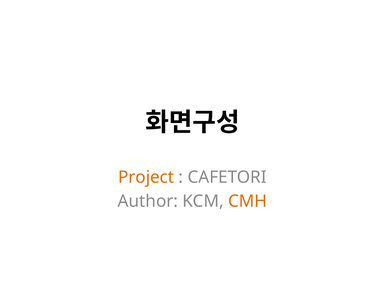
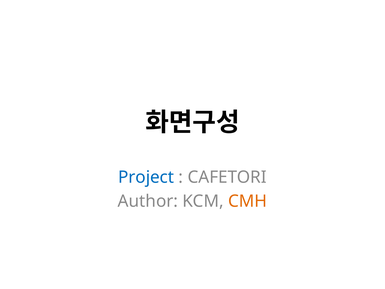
Project colour: orange -> blue (146, 177)
